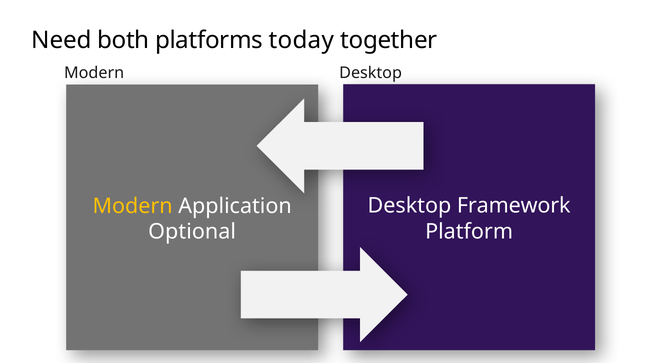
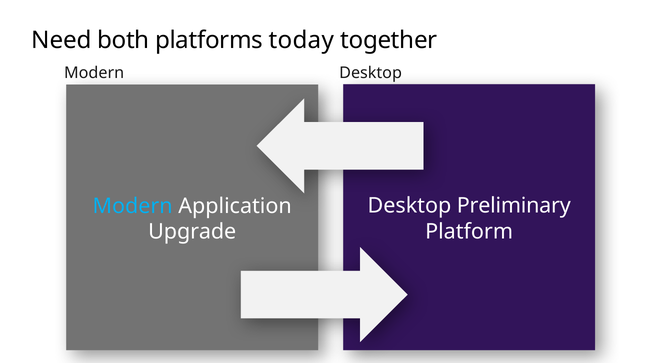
Framework: Framework -> Preliminary (514, 206)
Modern colour: yellow -> light blue (133, 206)
Optional: Optional -> Upgrade (192, 232)
